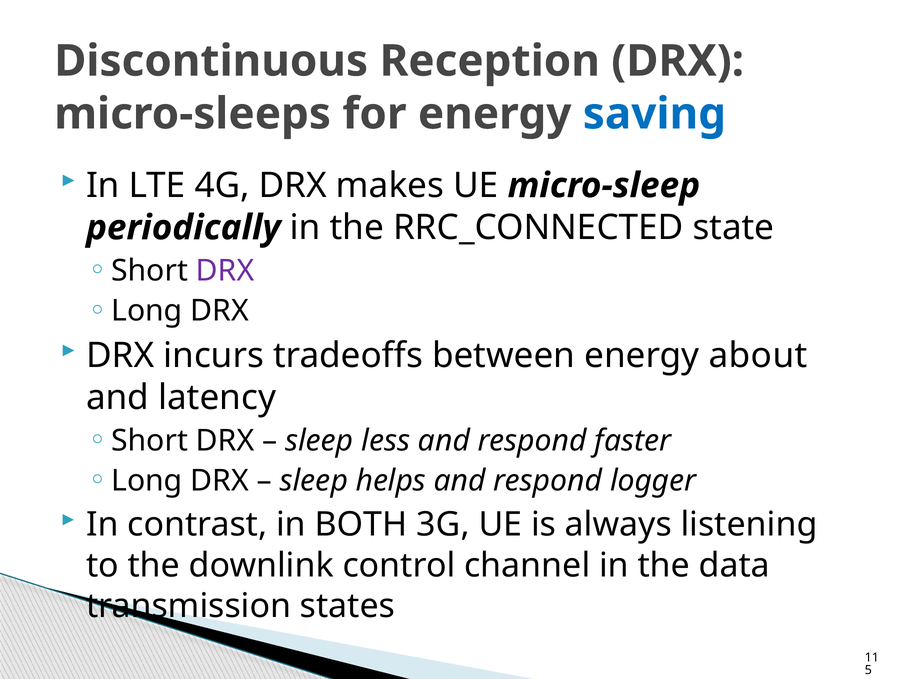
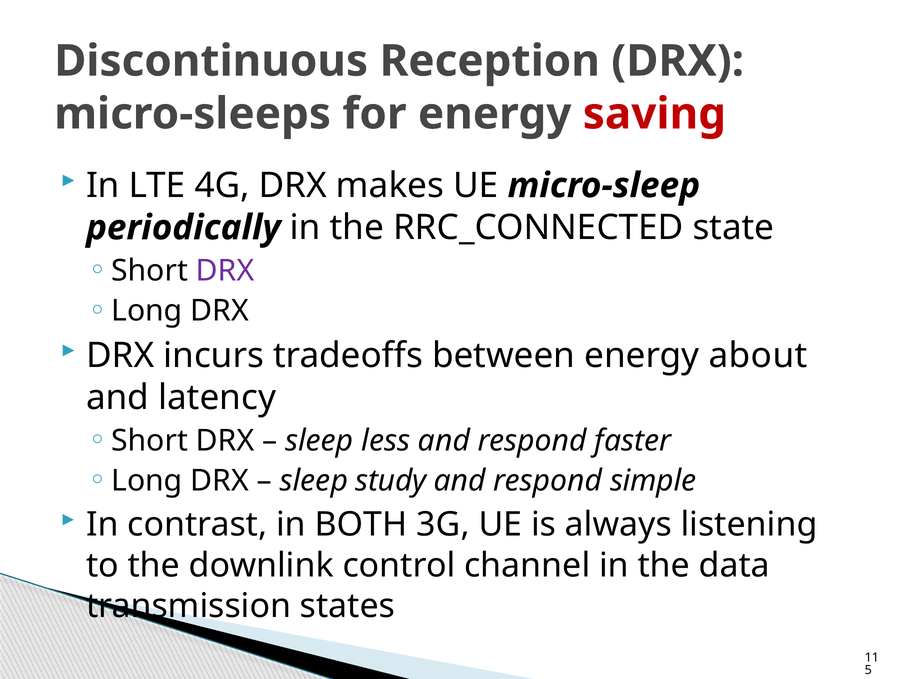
saving colour: blue -> red (654, 114)
helps: helps -> study (391, 481)
logger: logger -> simple (653, 481)
